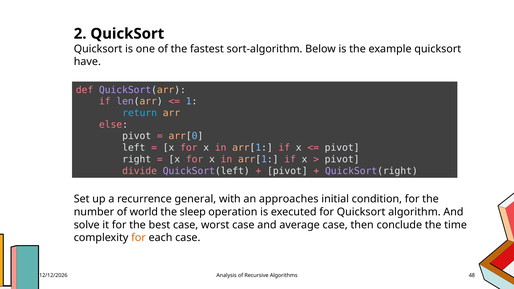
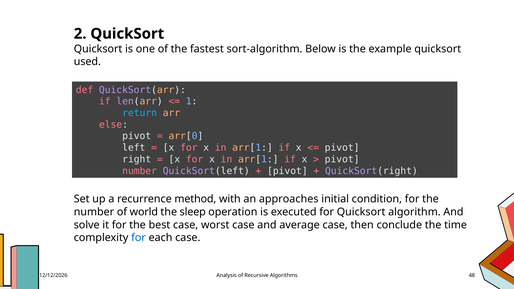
have: have -> used (87, 62)
divide: divide -> number (140, 171)
general: general -> method (195, 199)
for colour: orange -> blue (138, 238)
